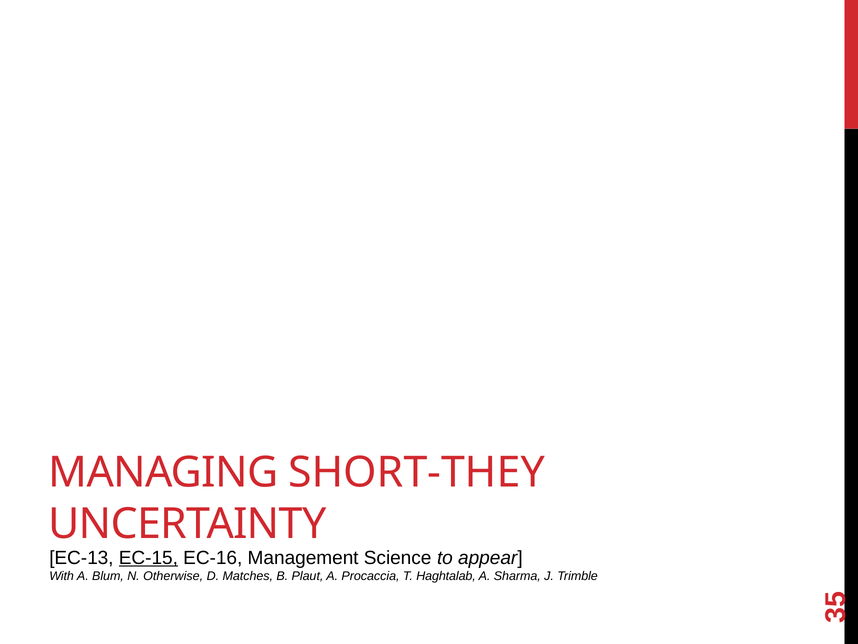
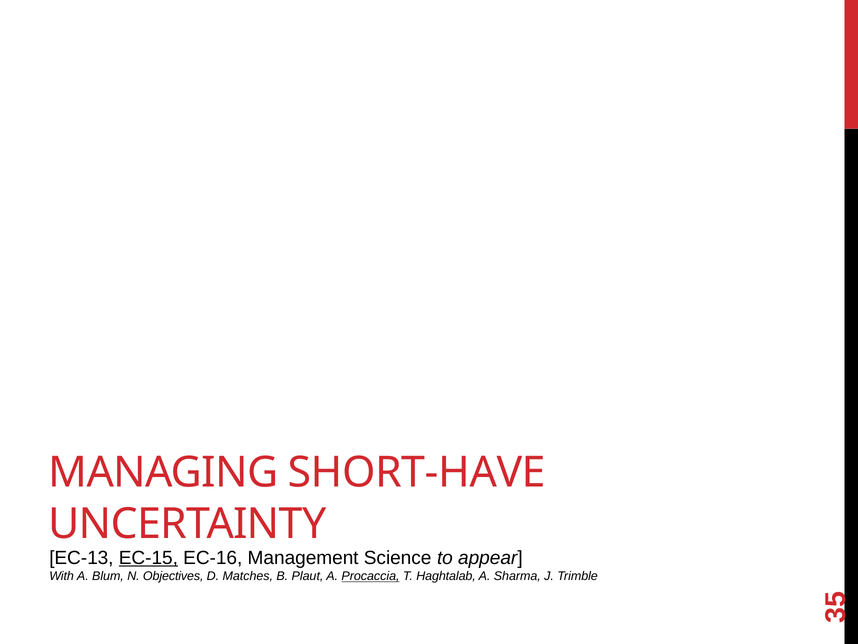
SHORT-THEY: SHORT-THEY -> SHORT-HAVE (417, 472)
Otherwise: Otherwise -> Objectives (173, 576)
Procaccia underline: none -> present (370, 576)
